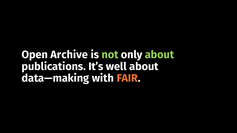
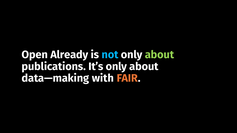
Archive: Archive -> Already (69, 55)
not colour: light green -> light blue (110, 55)
It’s well: well -> only (116, 67)
